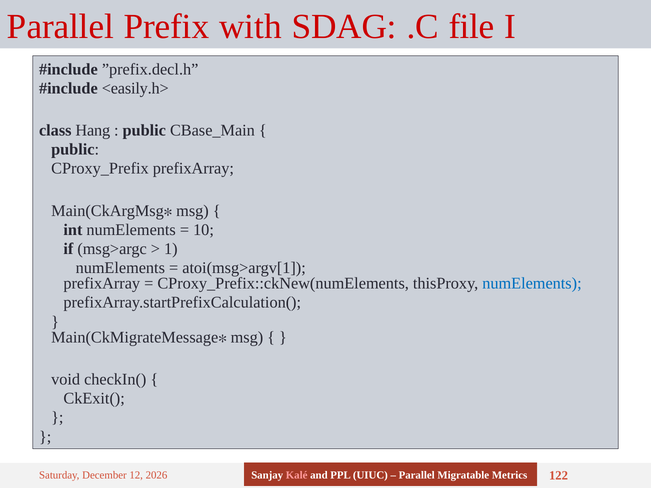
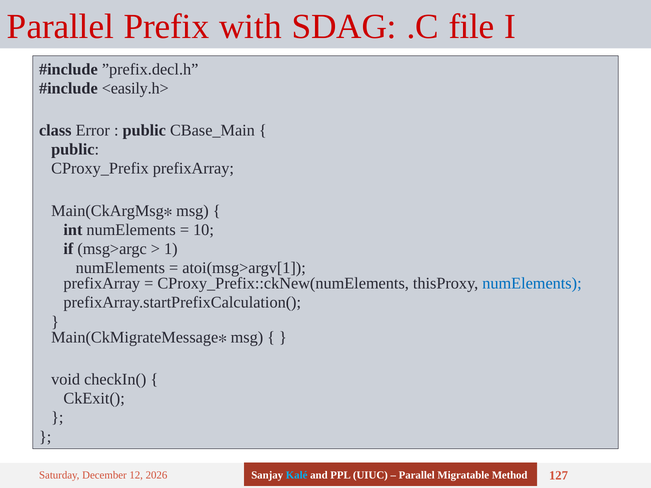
Hang: Hang -> Error (93, 130)
Kalé colour: pink -> light blue (297, 475)
Metrics: Metrics -> Method (510, 475)
122: 122 -> 127 (559, 476)
